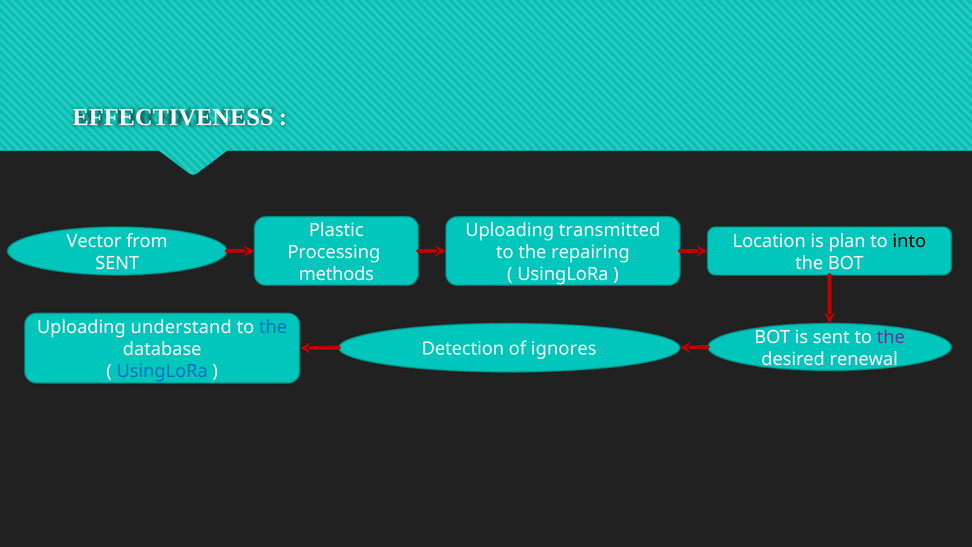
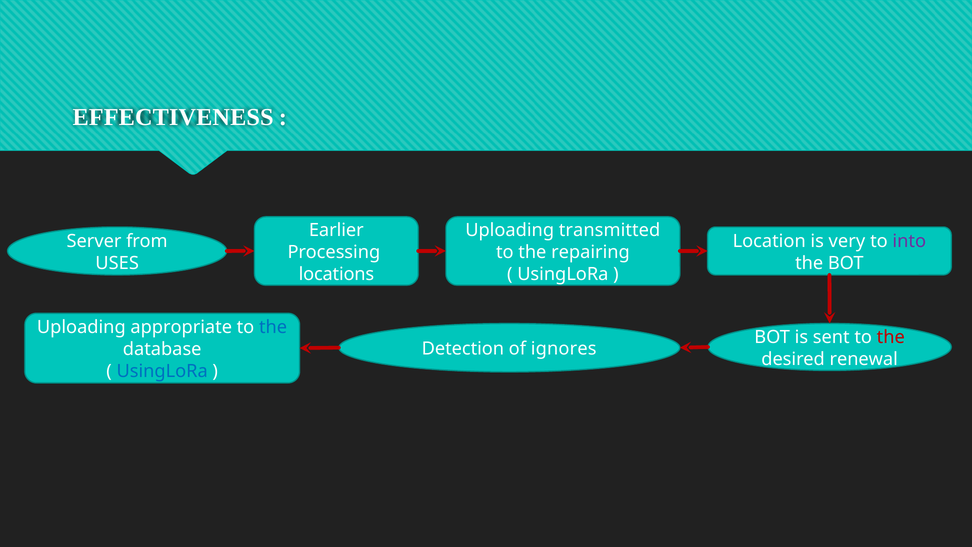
Plastic: Plastic -> Earlier (336, 230)
Vector: Vector -> Server (94, 241)
plan: plan -> very (847, 241)
into colour: black -> purple (909, 241)
SENT: SENT -> USES (117, 263)
methods: methods -> locations (336, 274)
understand: understand -> appropriate (181, 327)
the colour: purple -> red (891, 337)
